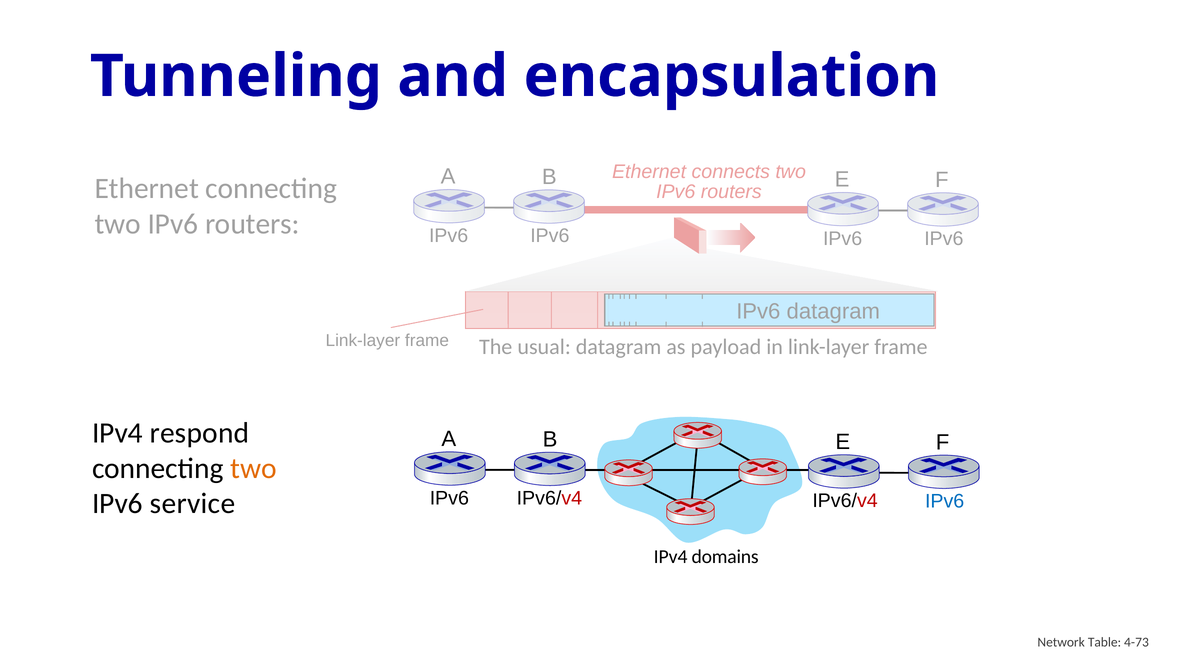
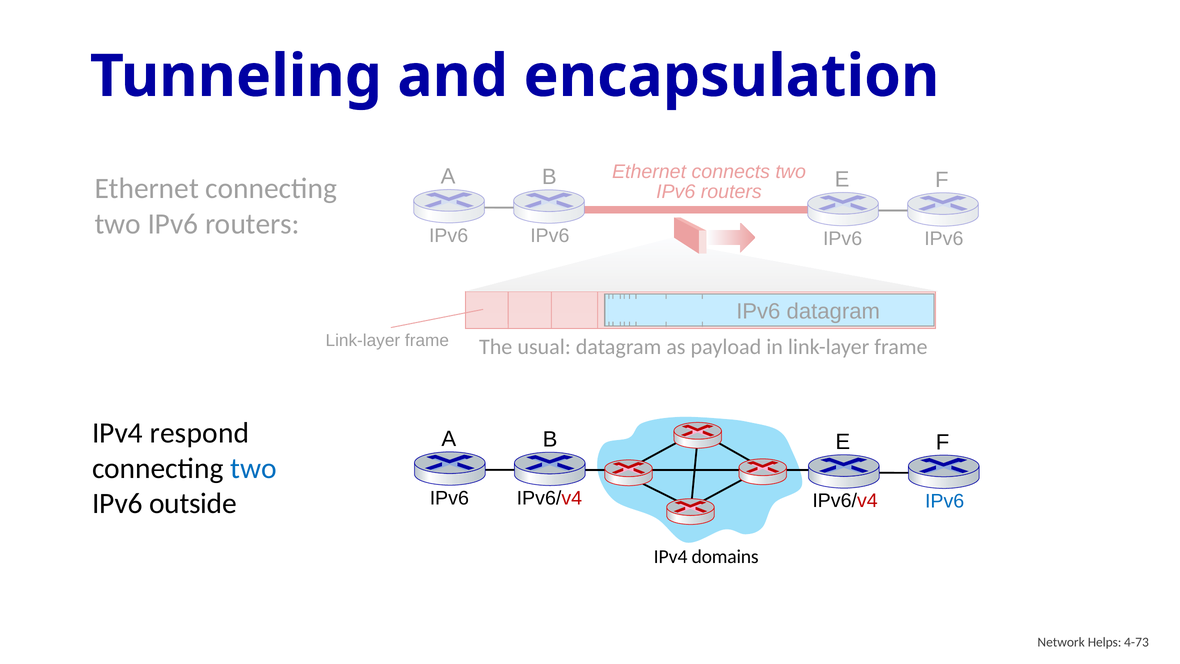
two colour: orange -> blue (253, 468)
service: service -> outside (193, 504)
Table: Table -> Helps (1105, 642)
